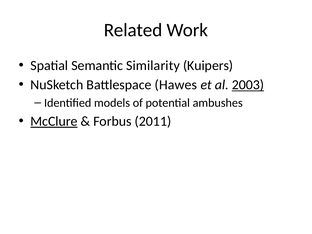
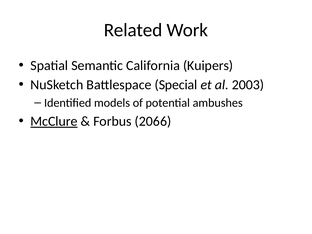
Similarity: Similarity -> California (153, 65)
Hawes: Hawes -> Special (176, 85)
2003 underline: present -> none (248, 85)
2011: 2011 -> 2066 (153, 121)
